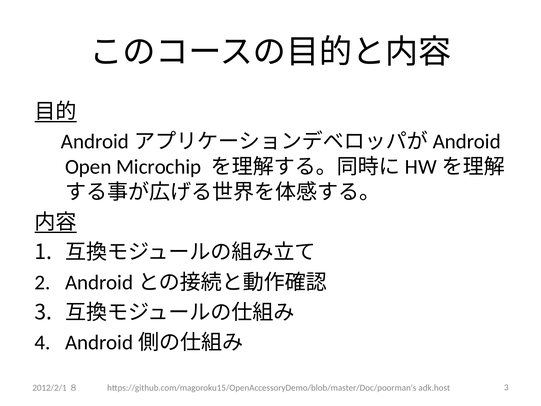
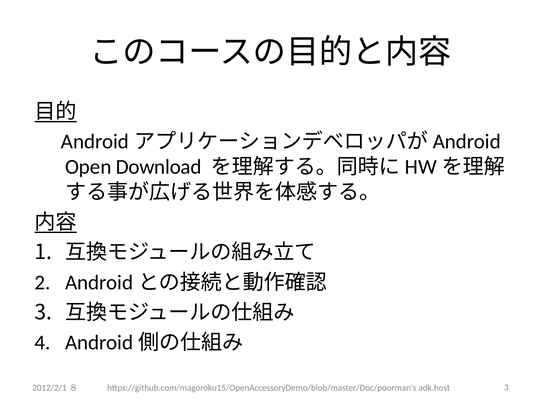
Microchip: Microchip -> Download (159, 167)
